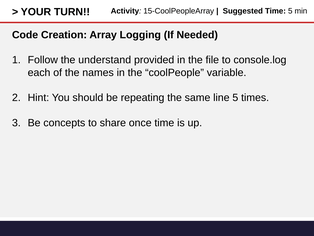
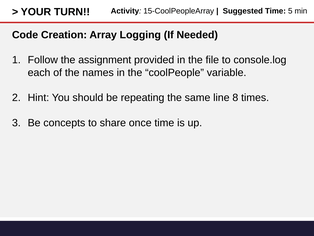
understand: understand -> assignment (105, 60)
line 5: 5 -> 8 (235, 98)
